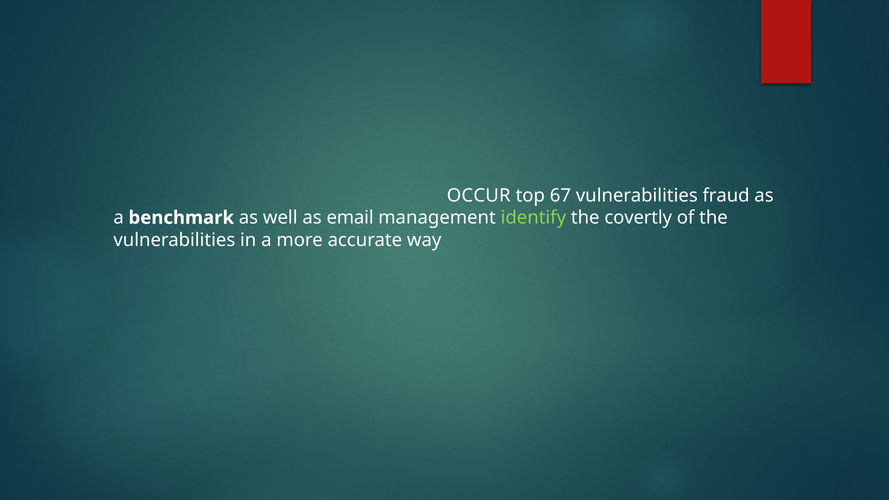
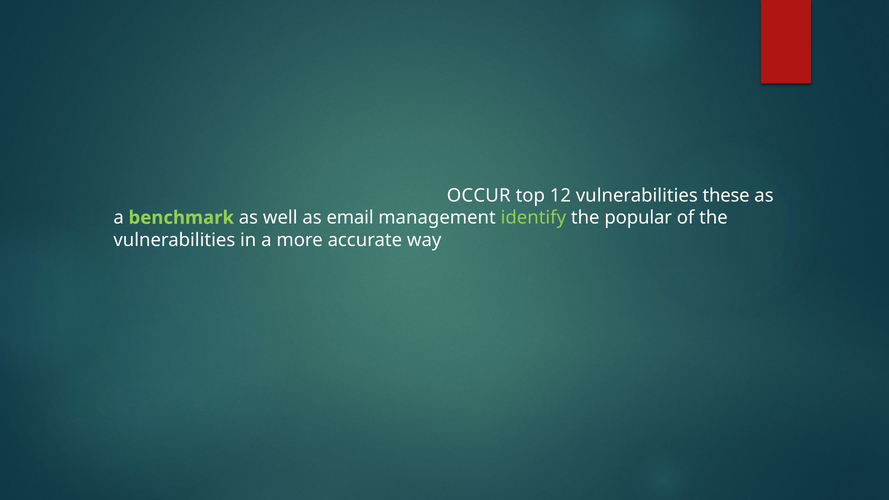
67: 67 -> 12 (560, 195)
fraud: fraud -> these (726, 195)
benchmark colour: white -> light green (181, 218)
covertly: covertly -> popular (638, 218)
